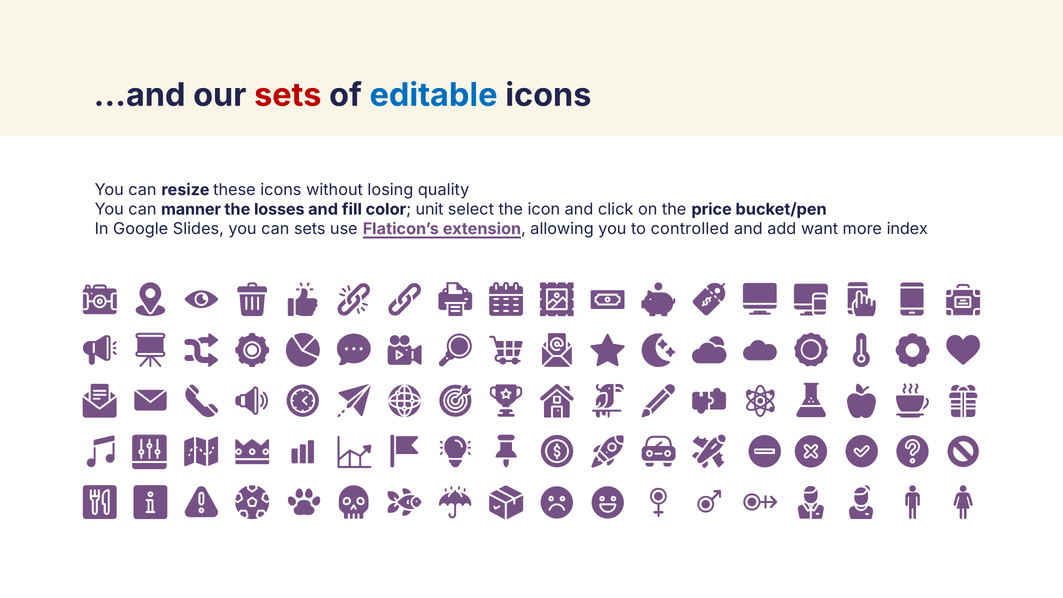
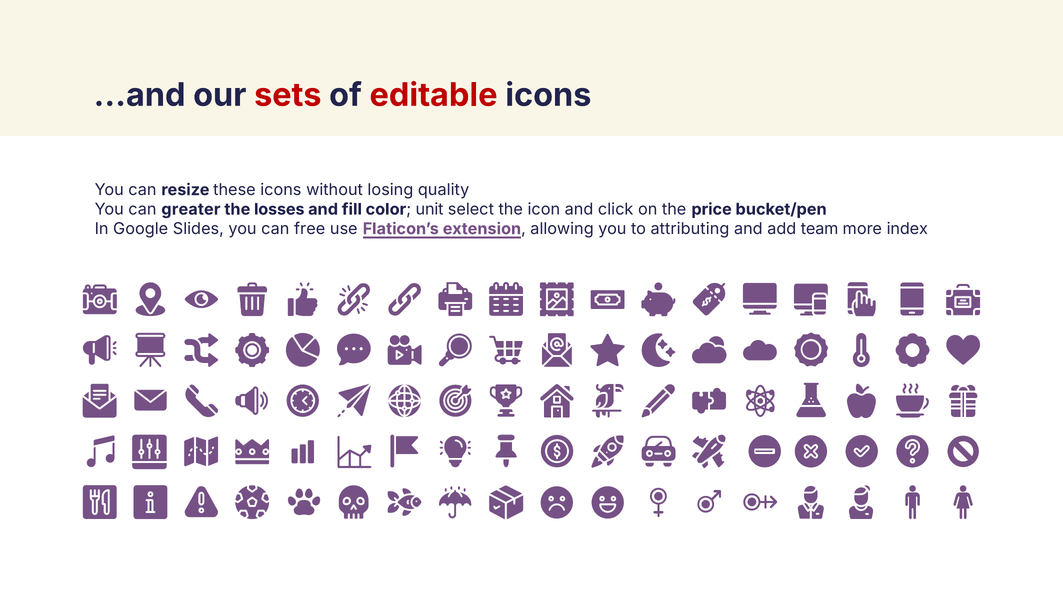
editable colour: blue -> red (434, 95)
manner: manner -> greater (191, 209)
can sets: sets -> free (310, 229)
controlled: controlled -> attributing (690, 229)
want: want -> team (820, 229)
